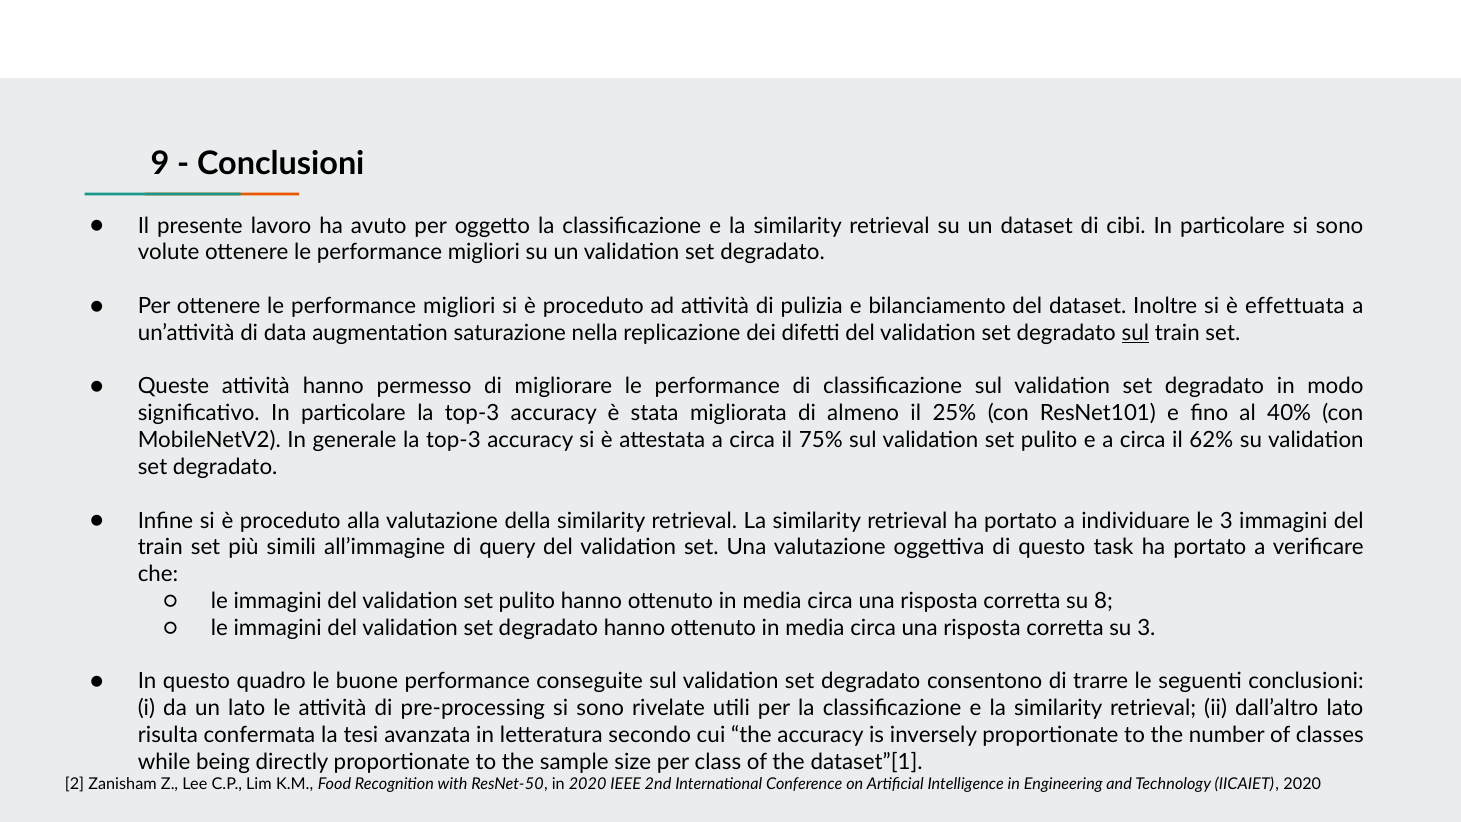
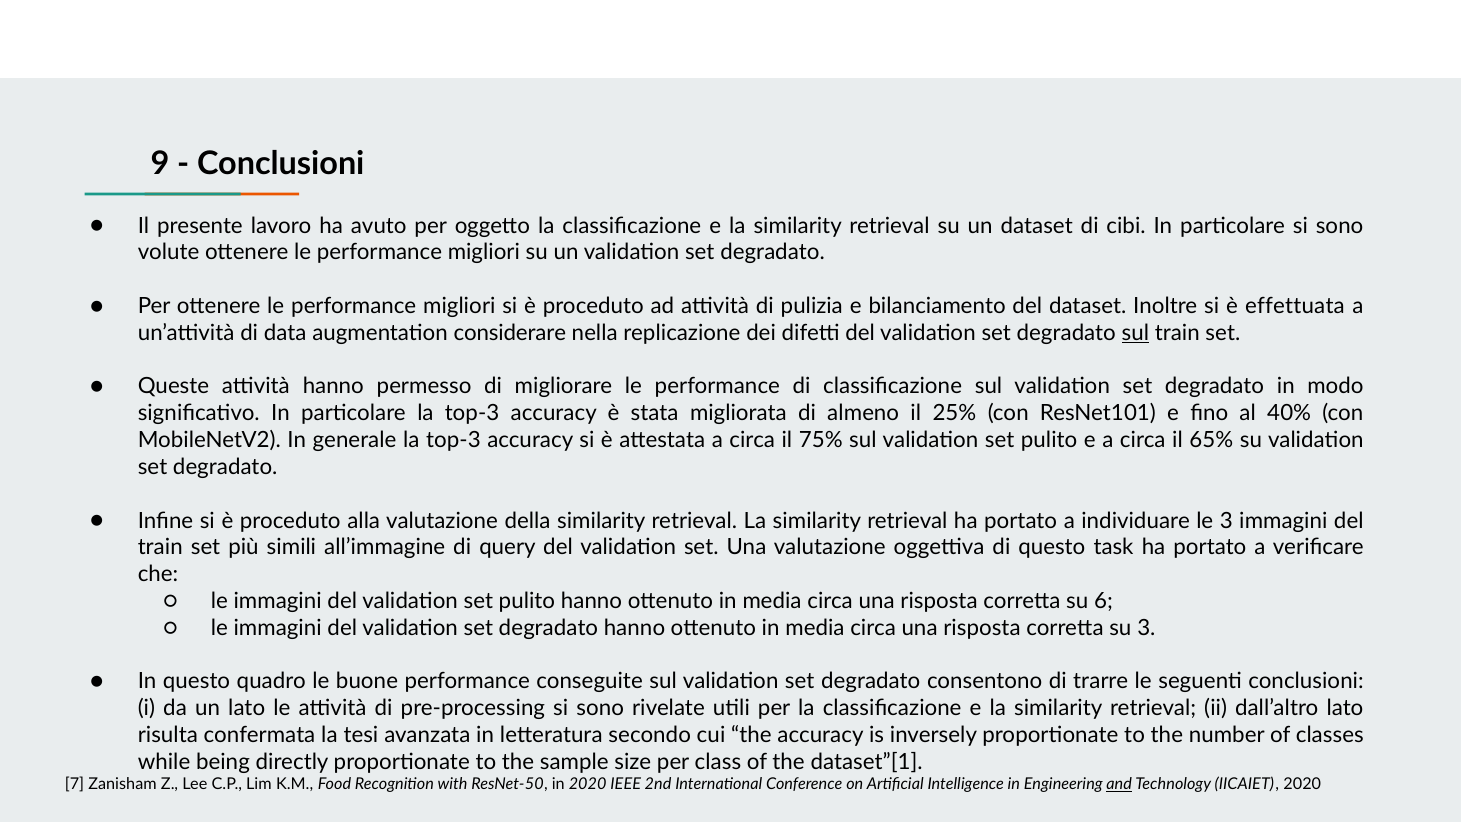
saturazione: saturazione -> considerare (510, 333)
62%: 62% -> 65% (1211, 440)
8: 8 -> 6 (1104, 601)
2: 2 -> 7 (74, 784)
and underline: none -> present (1119, 784)
